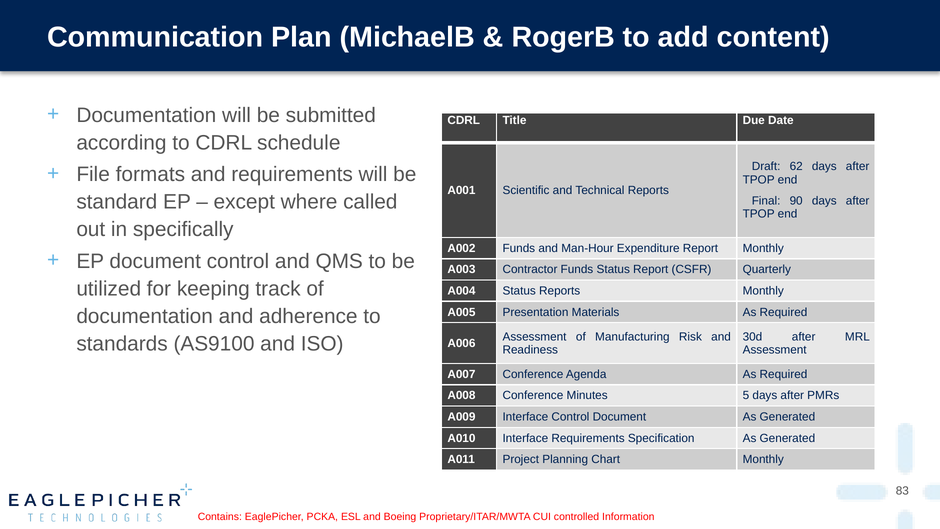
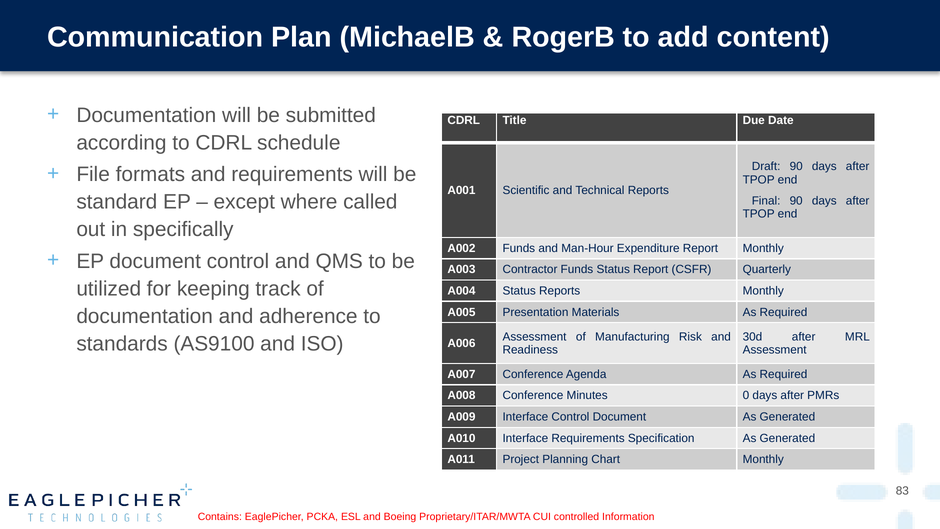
Draft 62: 62 -> 90 (796, 166)
5: 5 -> 0 (746, 395)
